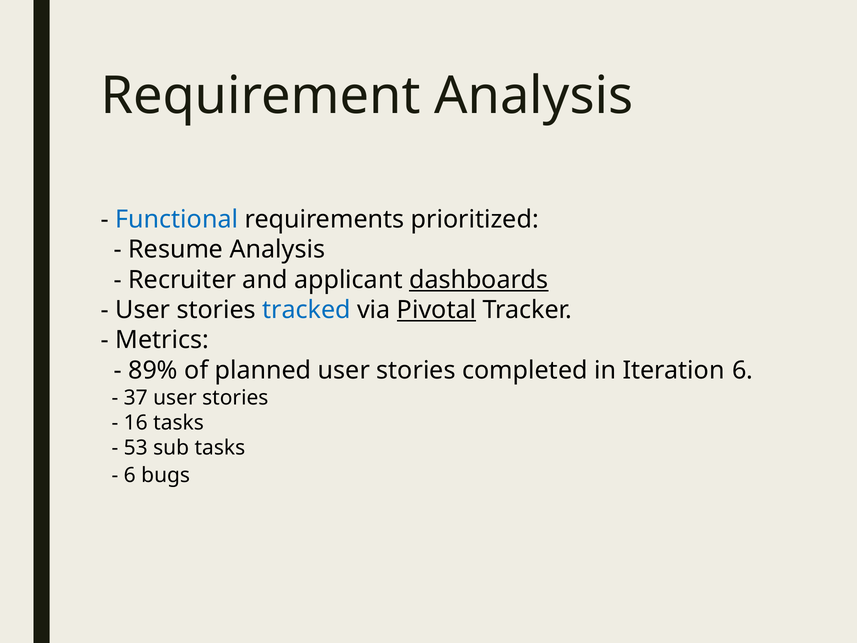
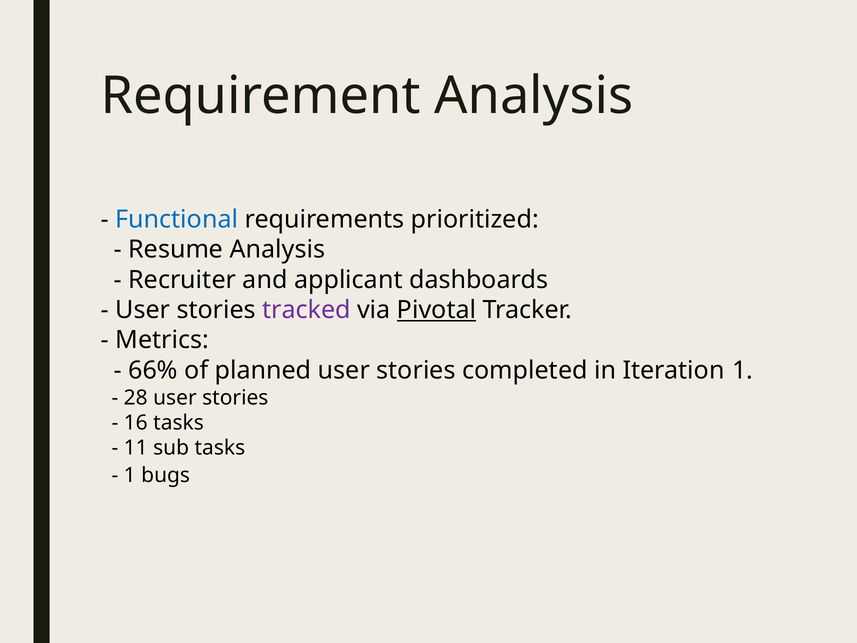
dashboards underline: present -> none (479, 280)
tracked colour: blue -> purple (307, 310)
89%: 89% -> 66% (153, 370)
Iteration 6: 6 -> 1 (743, 370)
37: 37 -> 28 (136, 397)
53: 53 -> 11 (136, 448)
6: 6 -> 1 (130, 475)
